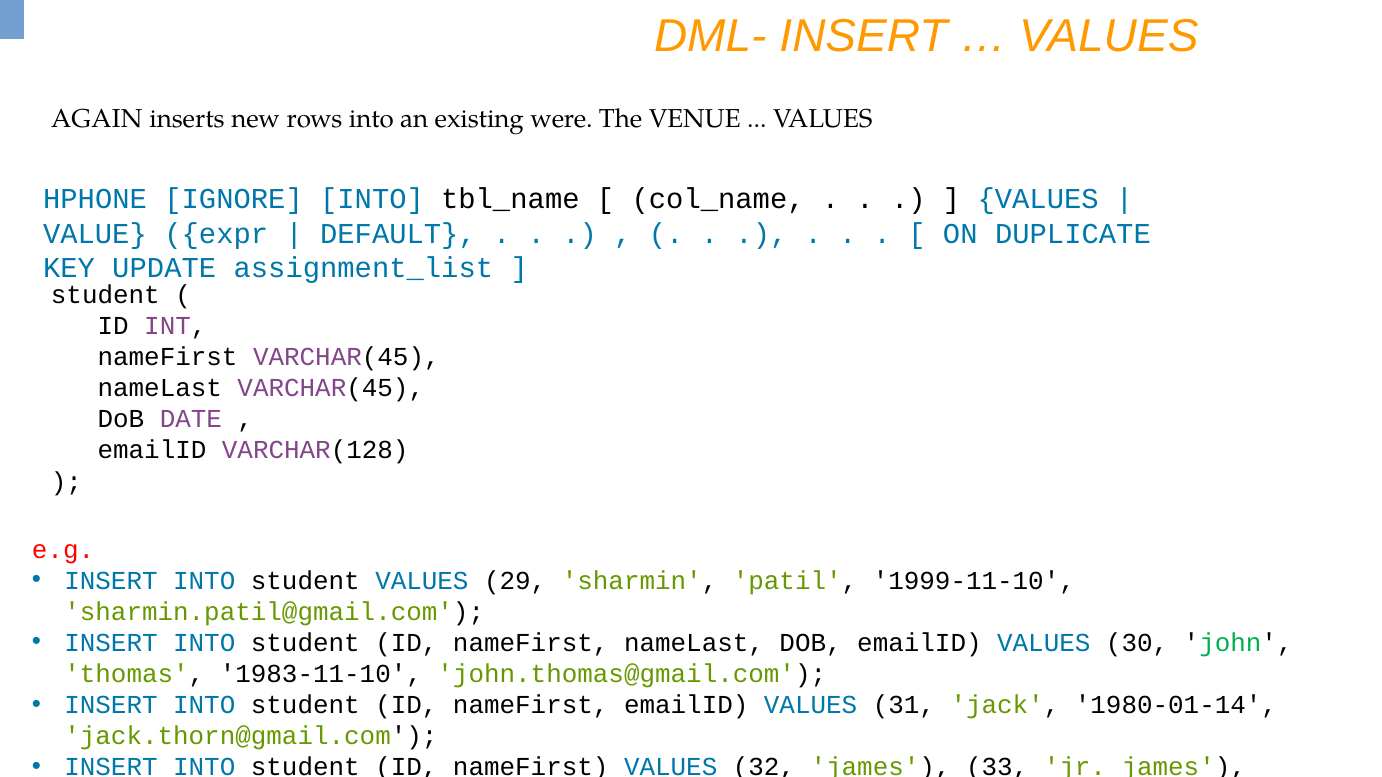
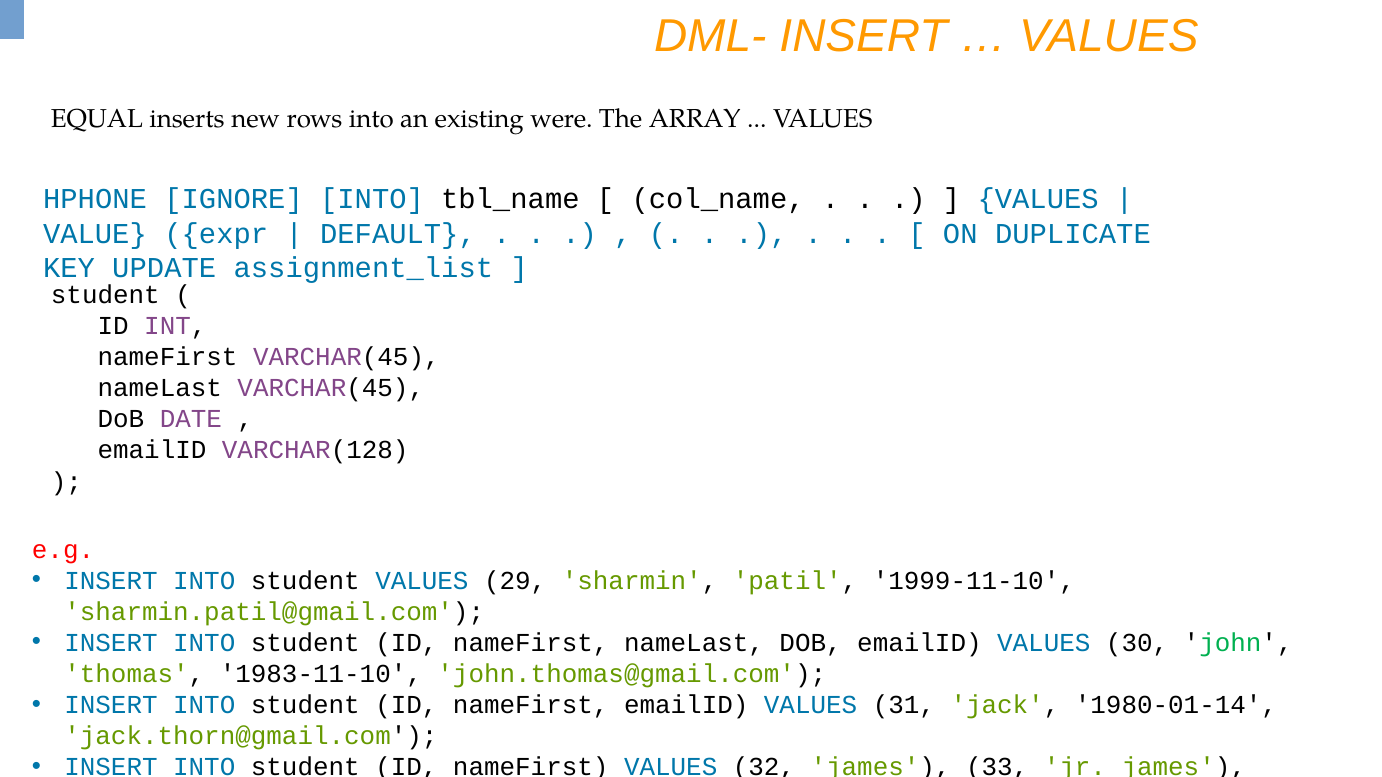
AGAIN: AGAIN -> EQUAL (97, 119)
VENUE: VENUE -> ARRAY (695, 119)
